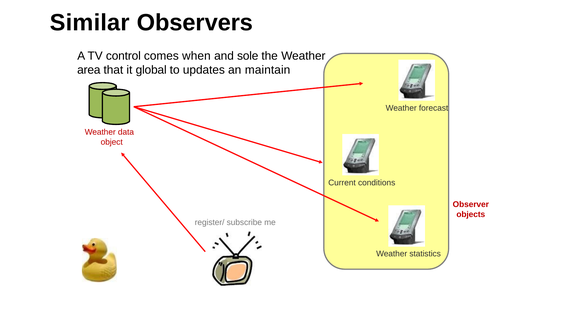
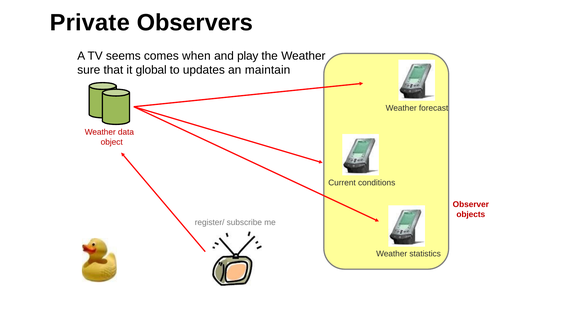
Similar: Similar -> Private (90, 23)
control: control -> seems (123, 56)
sole: sole -> play (248, 56)
area: area -> sure (89, 70)
